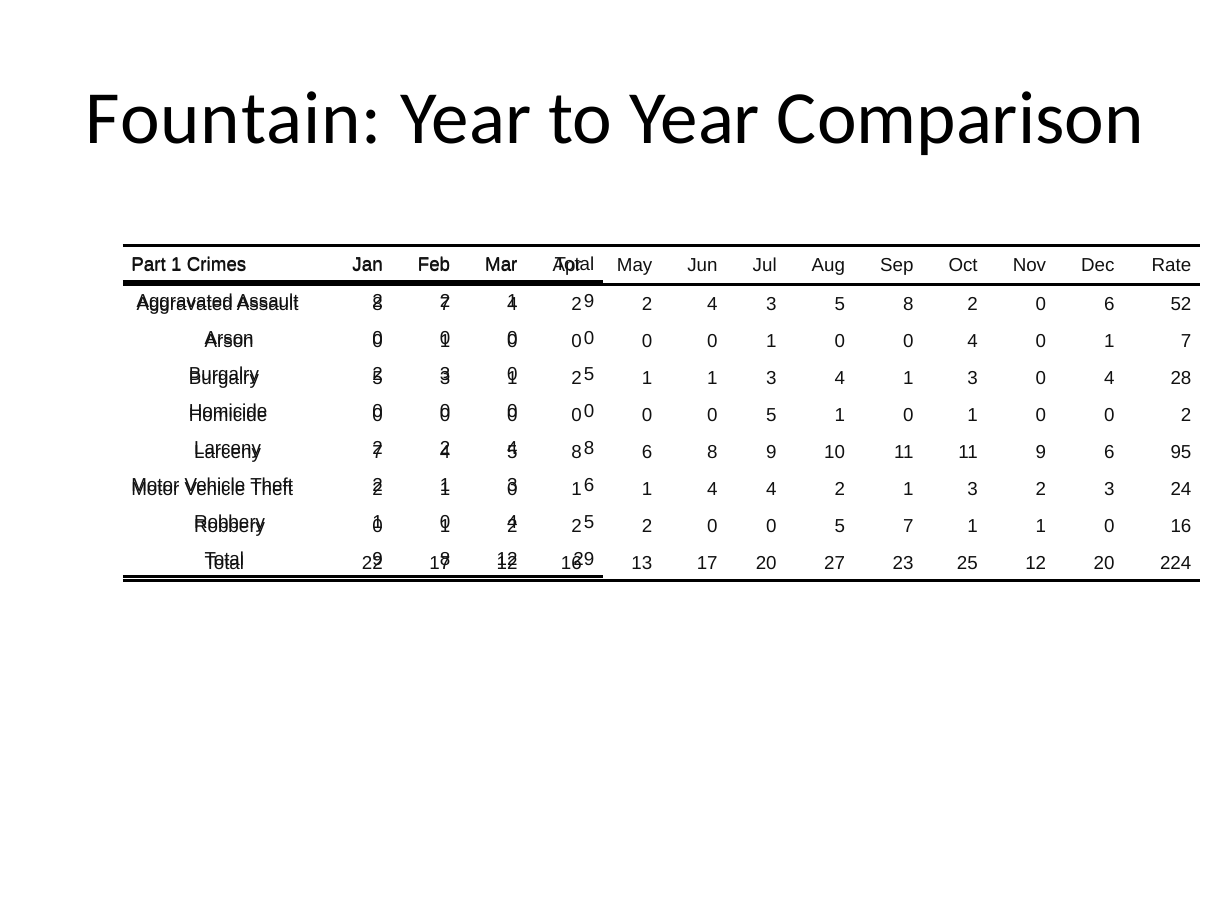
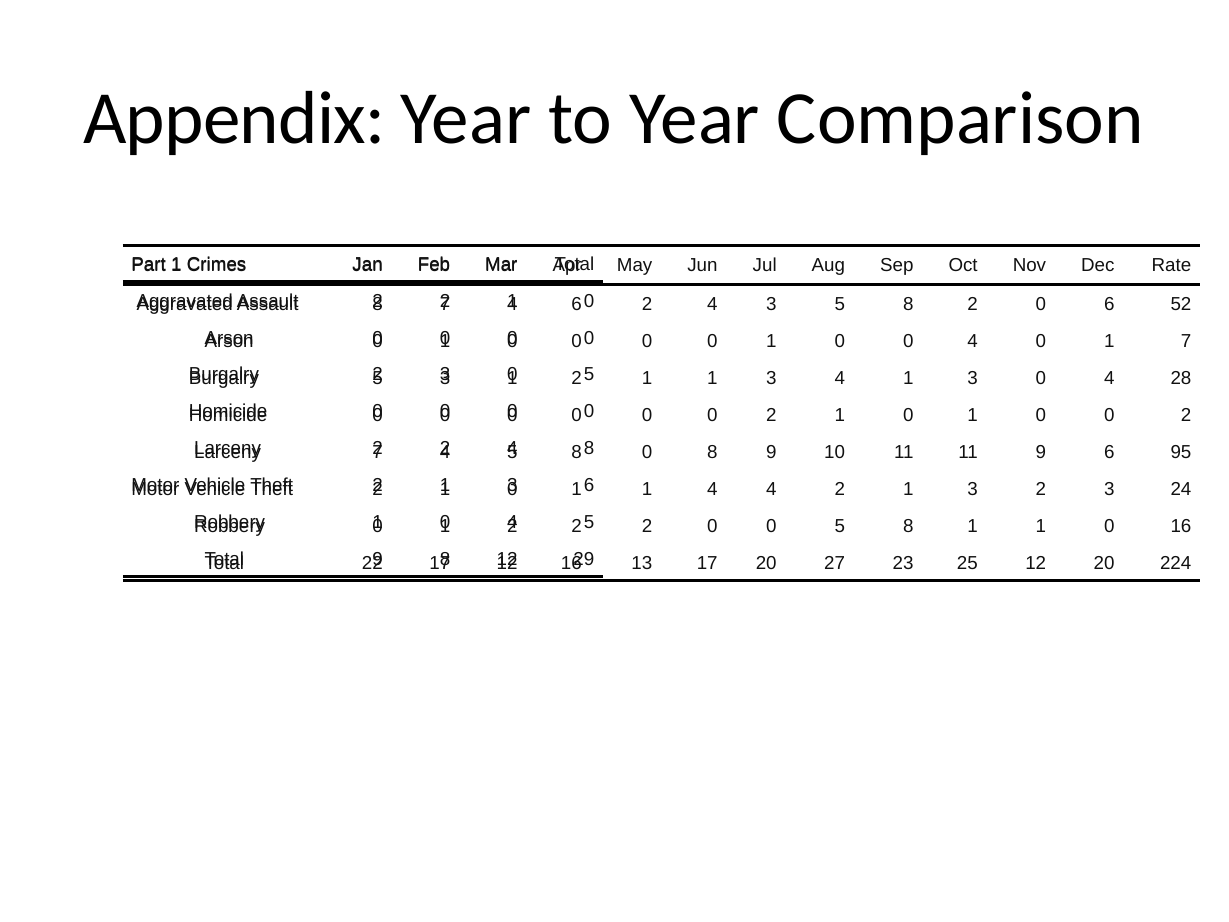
Fountain: Fountain -> Appendix (234, 119)
9: 9 -> 0 (589, 301)
2: 2 -> 6 (577, 304)
0 0 0 5: 5 -> 2 (771, 415)
8 6: 6 -> 0 (647, 452)
0 5 7: 7 -> 8 (908, 526)
